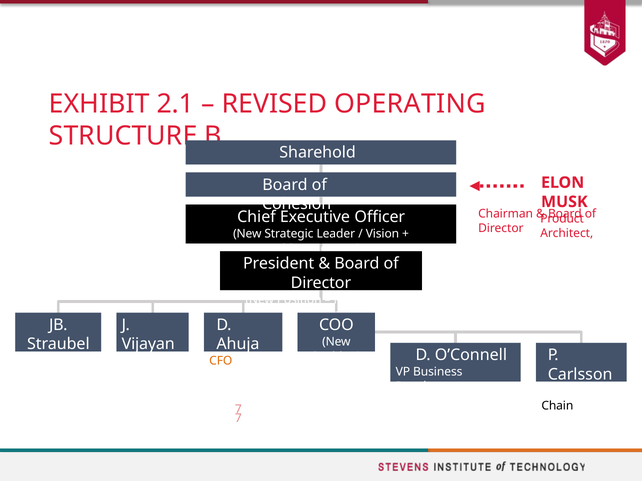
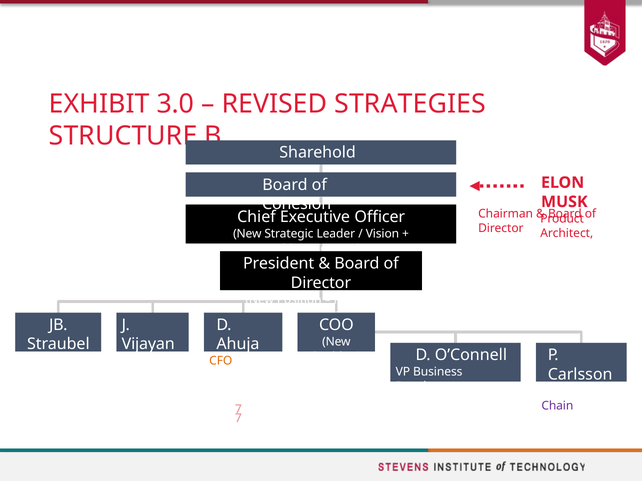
2.1: 2.1 -> 3.0 (175, 104)
OPERATING: OPERATING -> STRATEGIES (410, 104)
Chain colour: black -> purple (557, 406)
